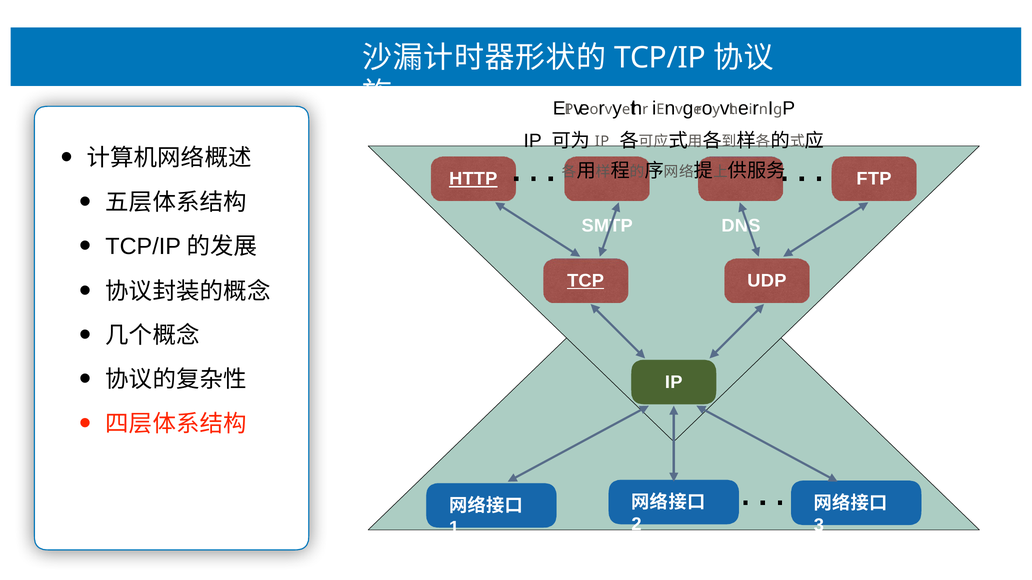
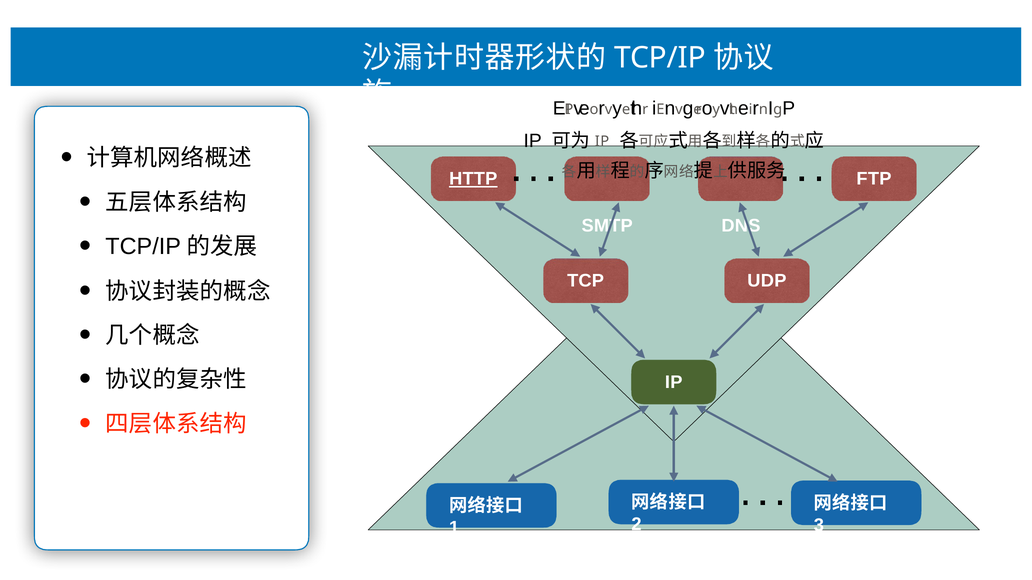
TCP underline: present -> none (586, 281)
